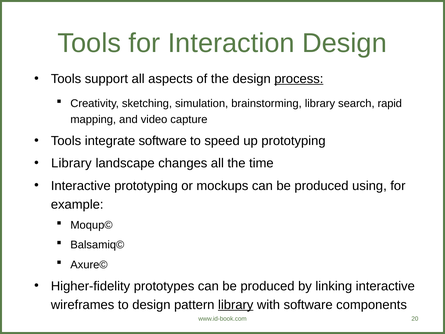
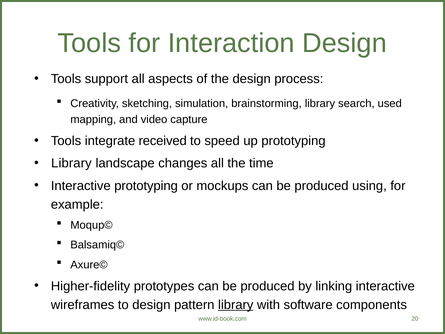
process underline: present -> none (299, 79)
rapid: rapid -> used (390, 103)
integrate software: software -> received (163, 141)
